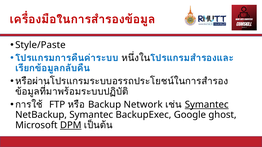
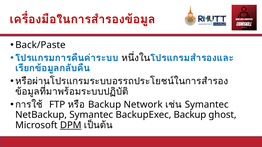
Style/Paste: Style/Paste -> Back/Paste (40, 45)
Symantec underline: present -> none (207, 105)
BackupExec Google: Google -> Backup (190, 115)
